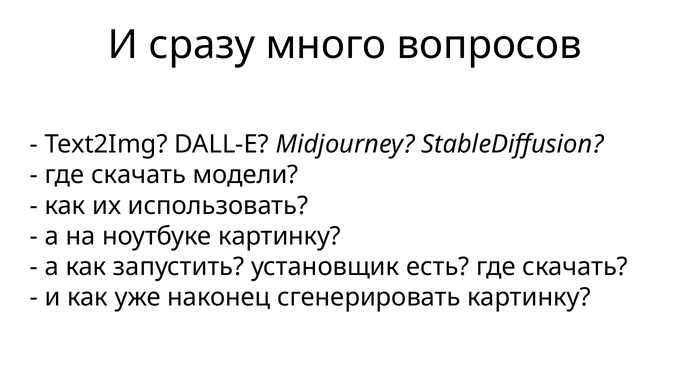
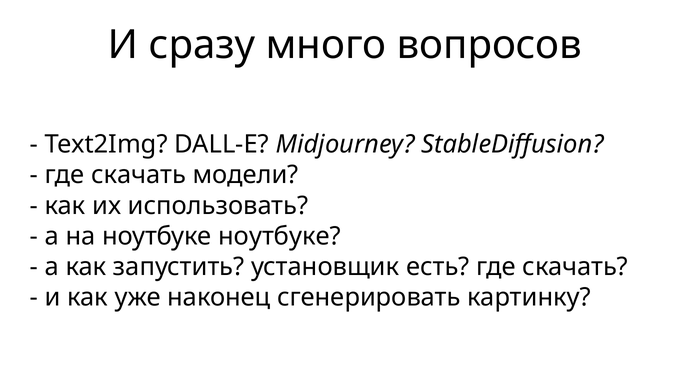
ноутбуке картинку: картинку -> ноутбуке (279, 236)
